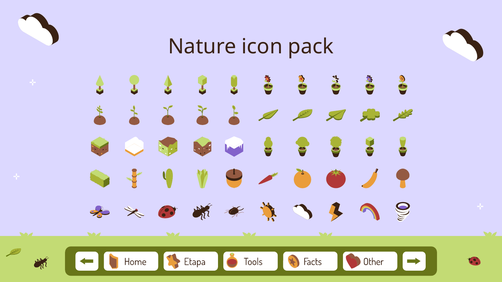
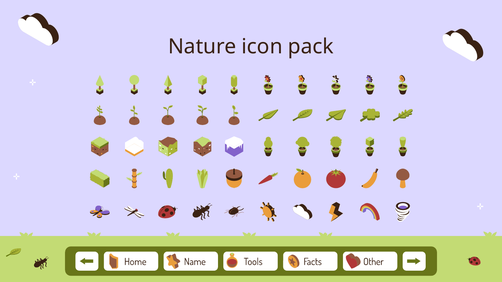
Etapa: Etapa -> Name (195, 262)
